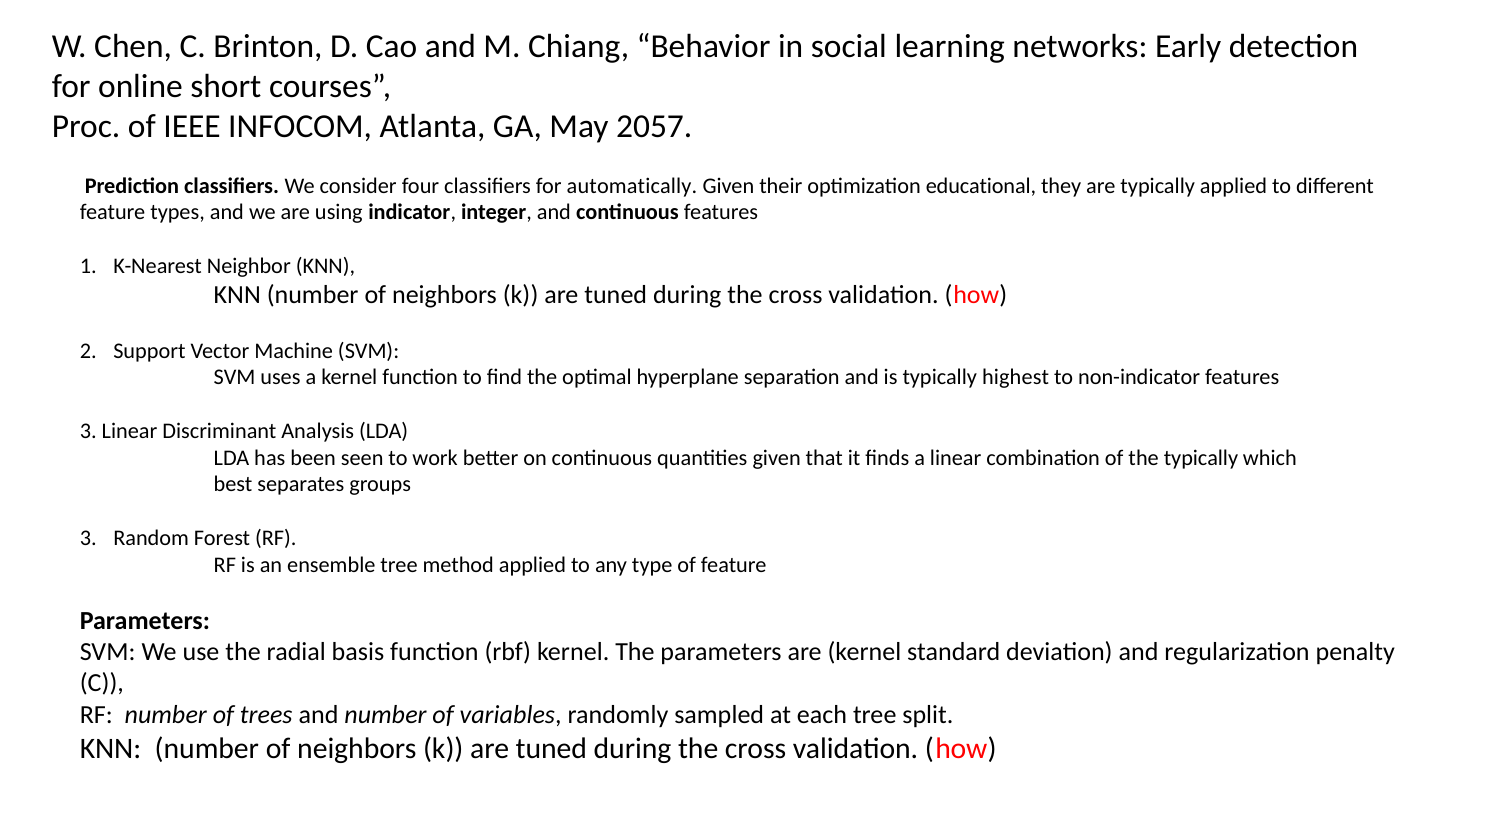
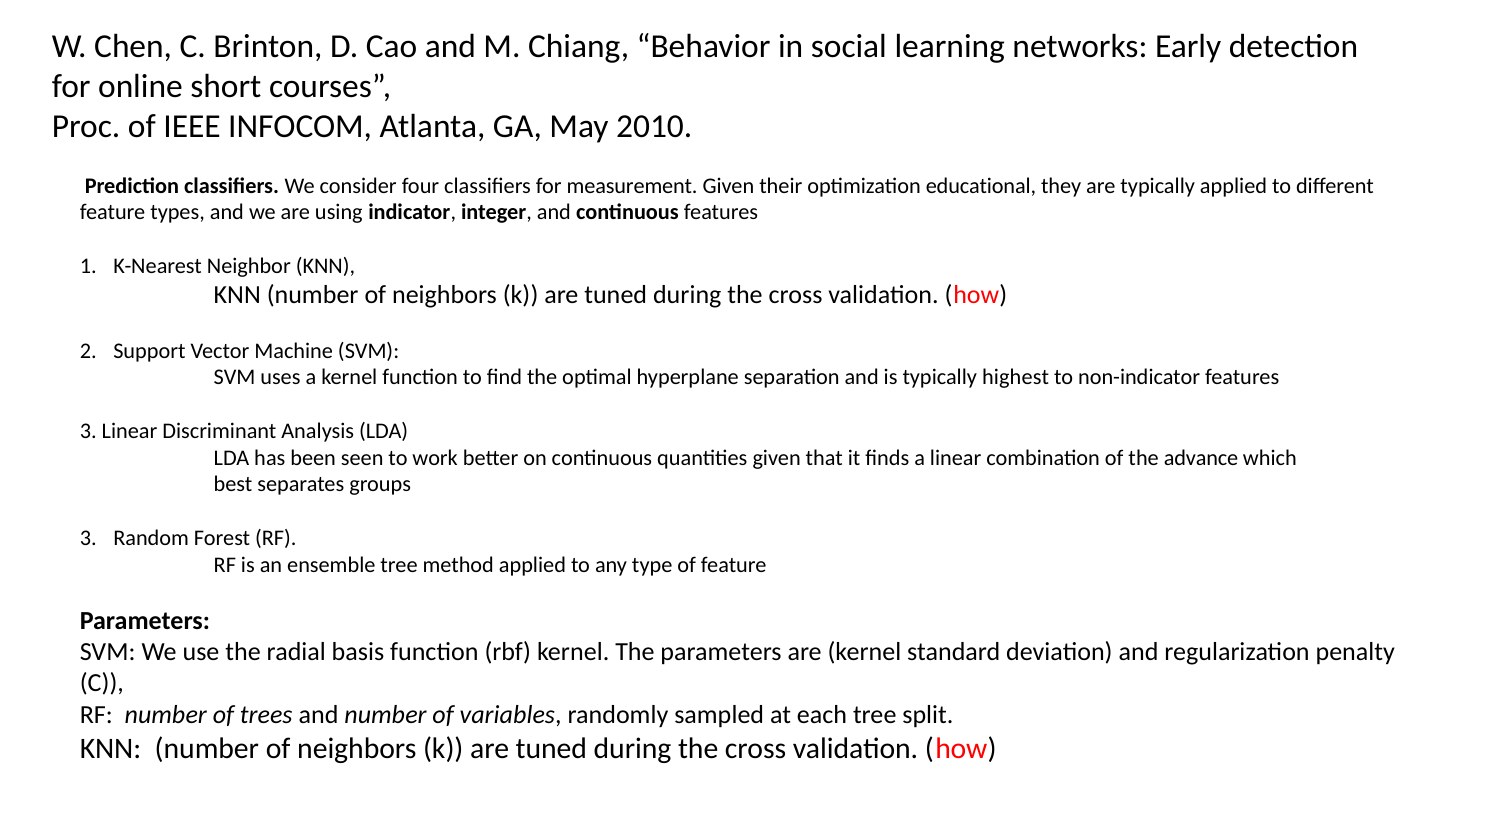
2057: 2057 -> 2010 (654, 127)
automatically: automatically -> measurement (632, 186)
the typically: typically -> advance (1201, 458)
